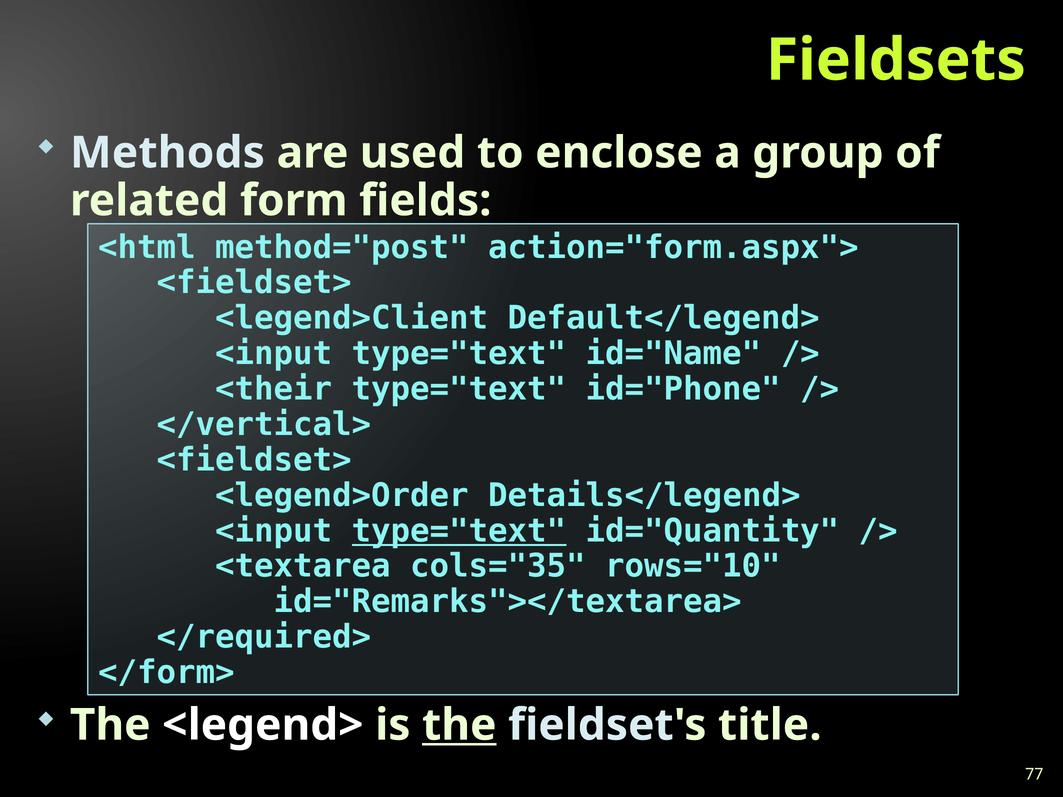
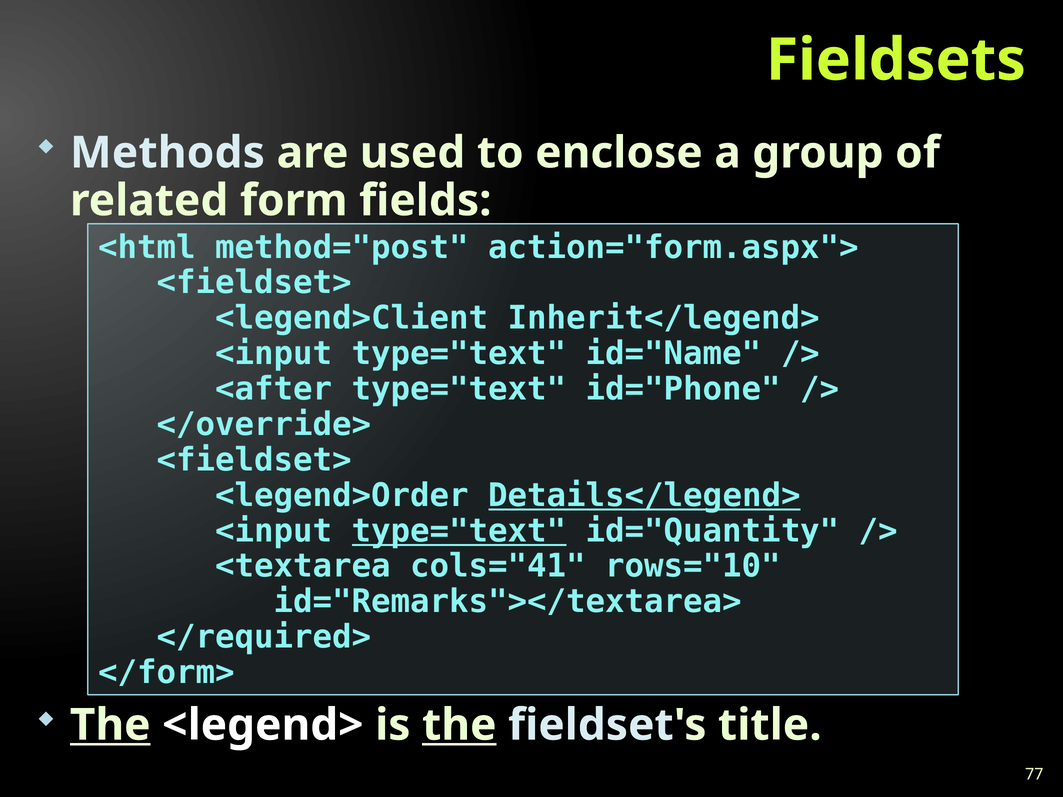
Default</legend>: Default</legend> -> Inherit</legend> (664, 318)
<their: <their -> <after (274, 389)
</vertical>: </vertical> -> </override> (264, 425)
Details</legend> underline: none -> present (644, 496)
cols="35: cols="35 -> cols="41 (498, 566)
The underline: none -> present (110, 725)
